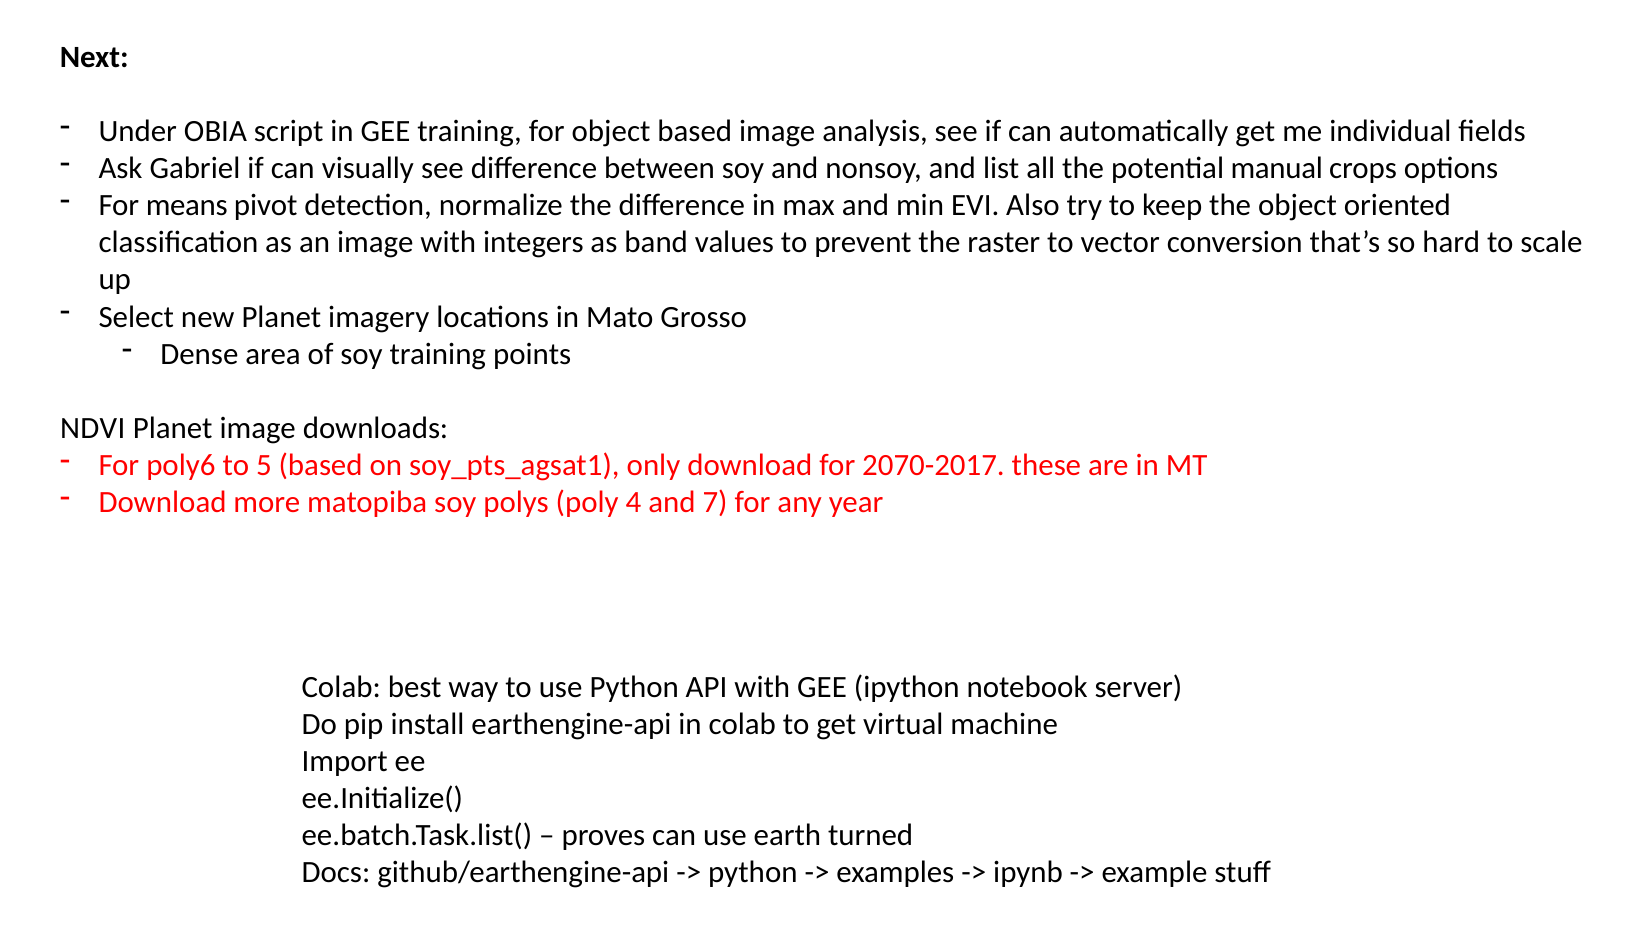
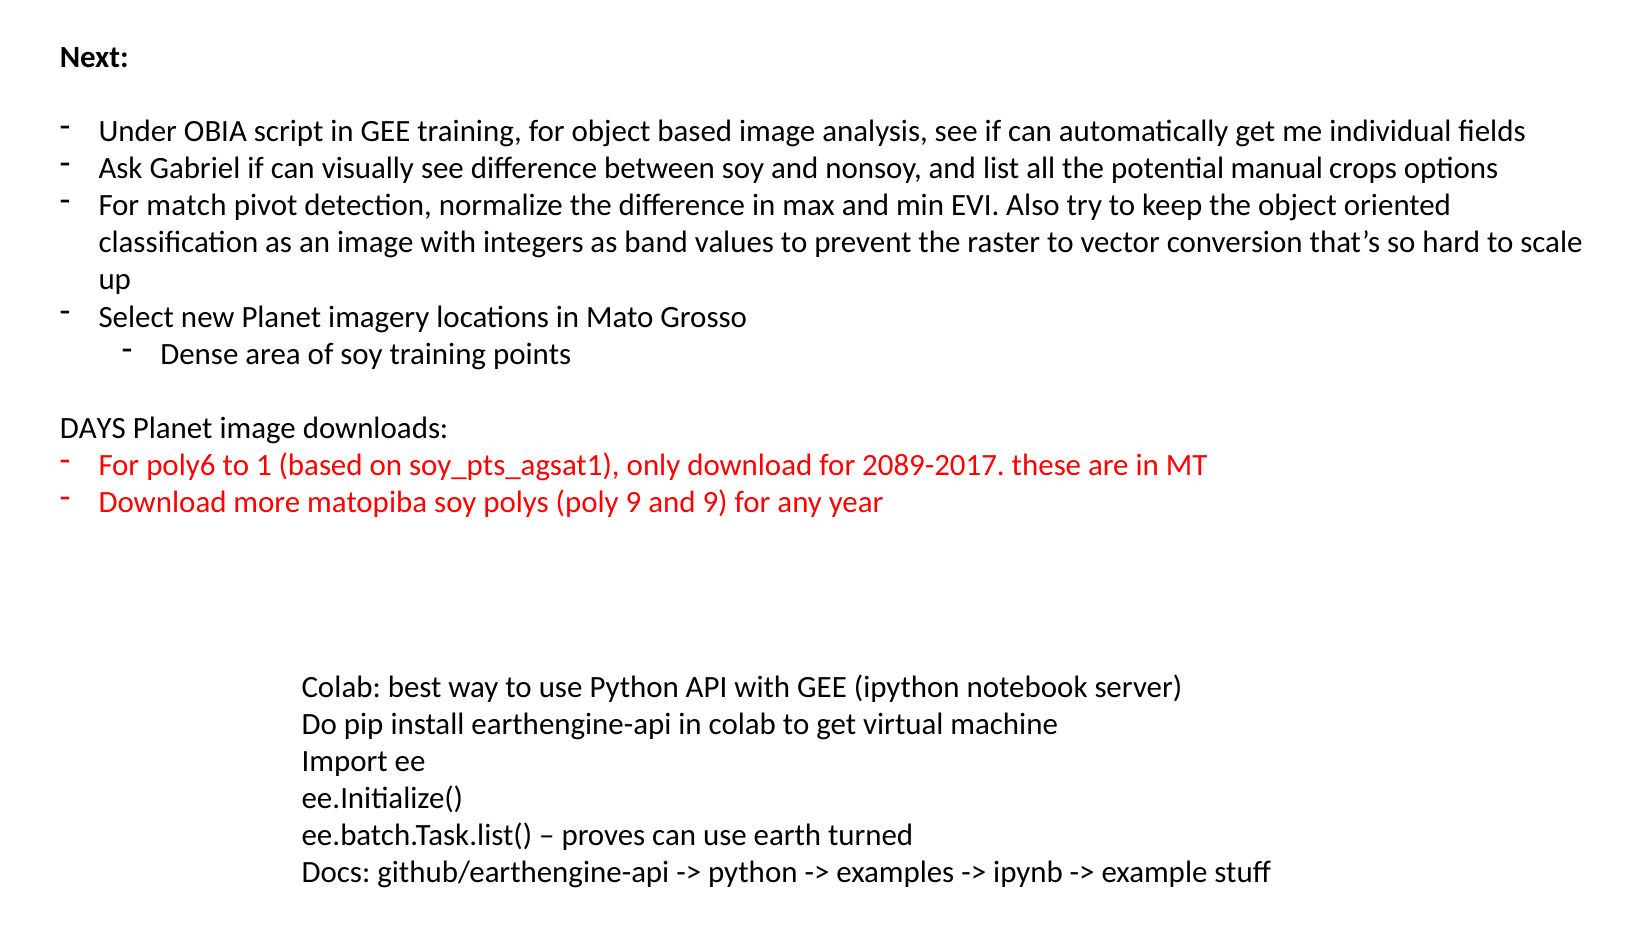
means: means -> match (186, 206)
NDVI: NDVI -> DAYS (93, 428)
5: 5 -> 1 (264, 465)
2070-2017: 2070-2017 -> 2089-2017 (933, 465)
poly 4: 4 -> 9 (634, 503)
and 7: 7 -> 9 (715, 503)
